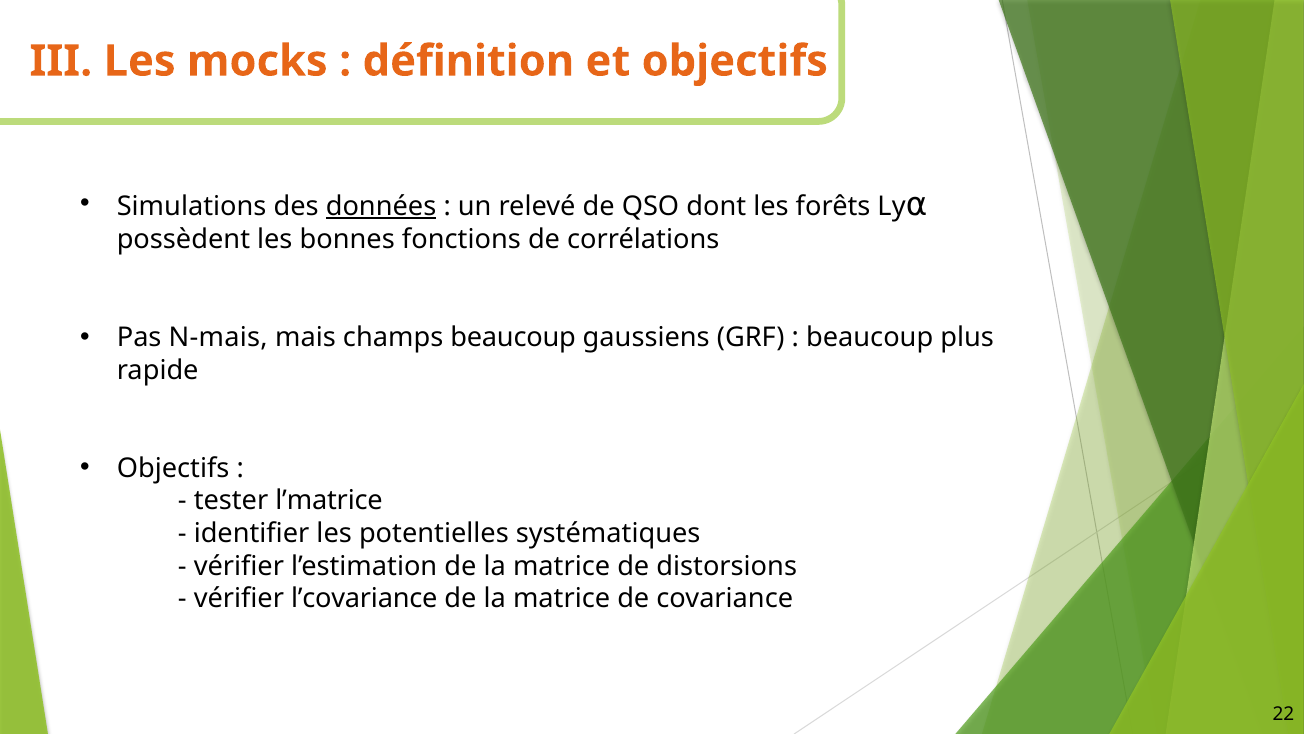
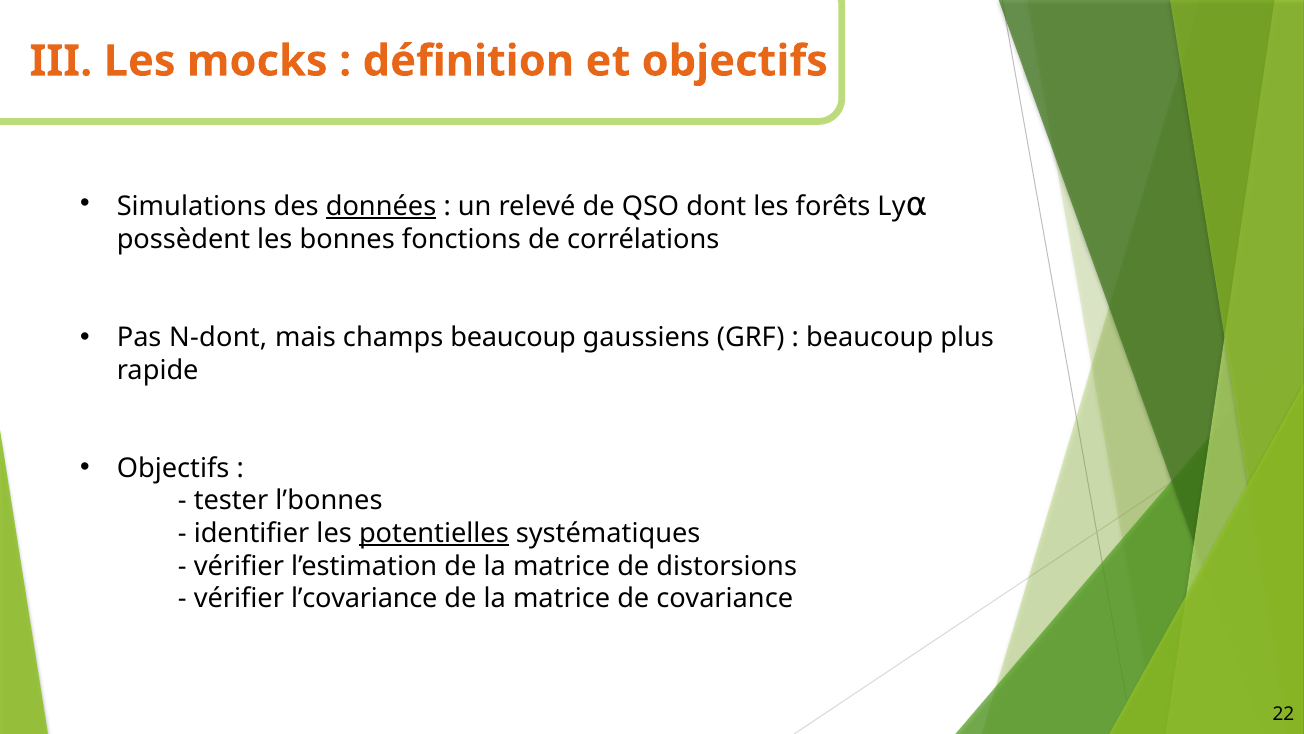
N-mais: N-mais -> N-dont (218, 337)
l’matrice: l’matrice -> l’bonnes (329, 501)
potentielles underline: none -> present (434, 533)
